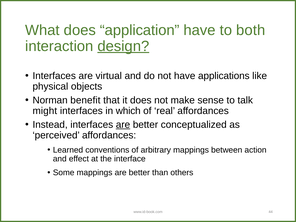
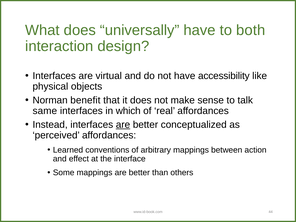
application: application -> universally (140, 30)
design underline: present -> none (123, 46)
applications: applications -> accessibility (224, 76)
might: might -> same (45, 111)
